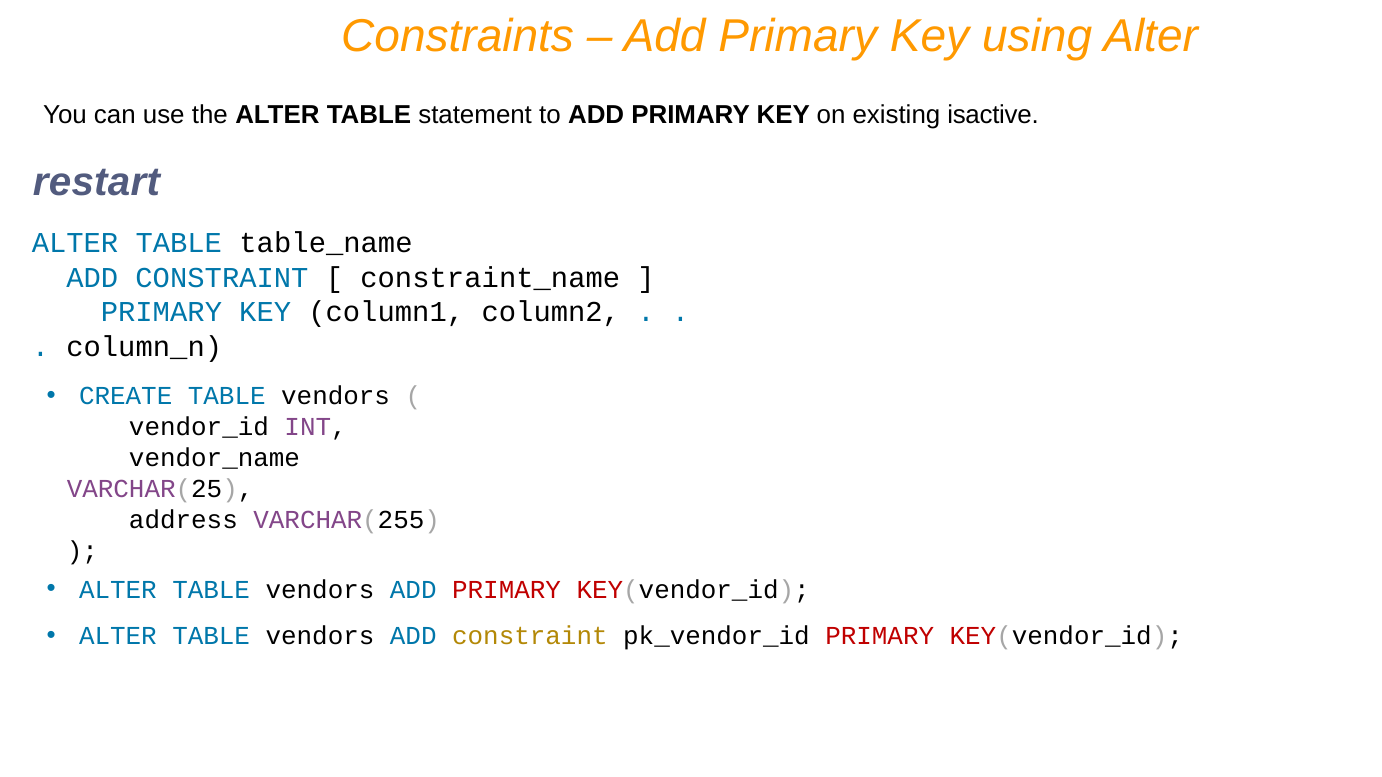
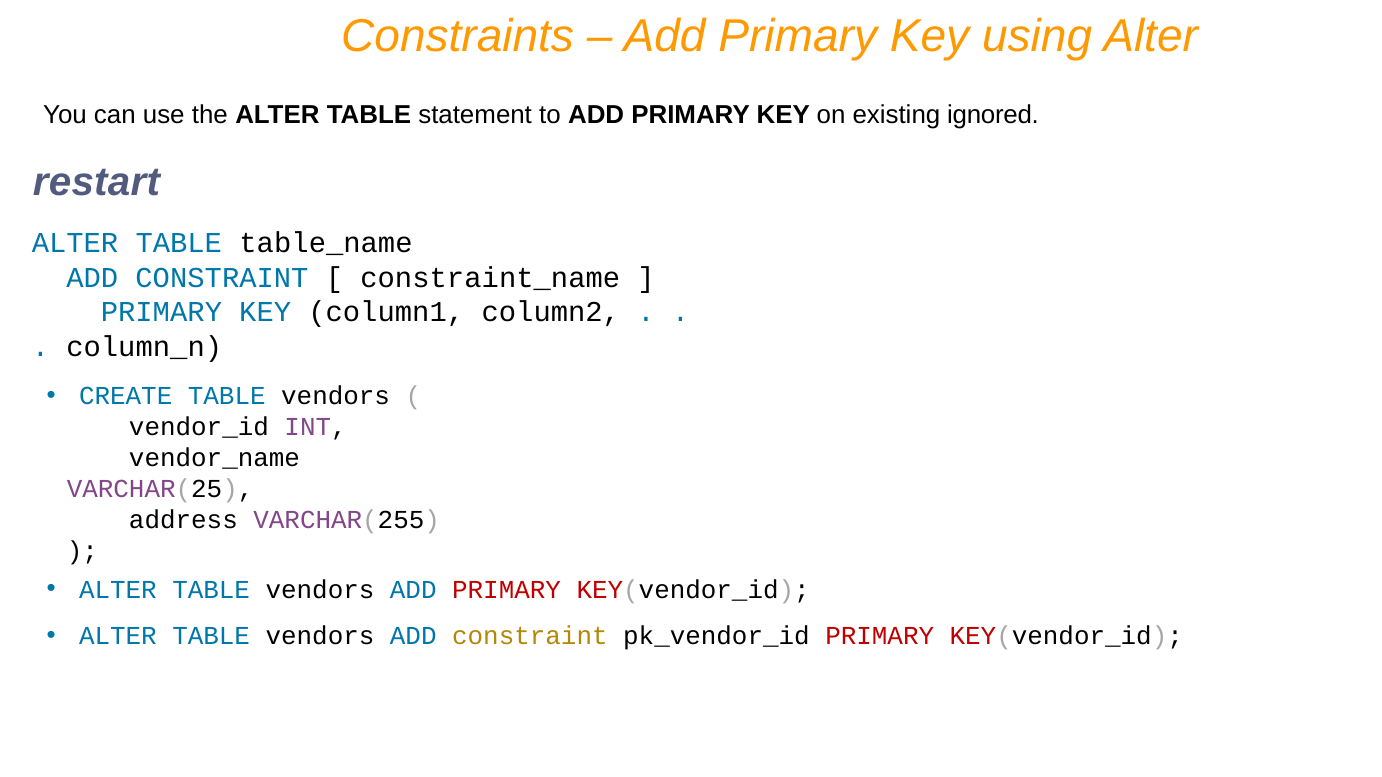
isactive: isactive -> ignored (993, 115)
